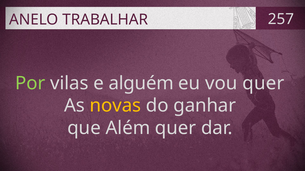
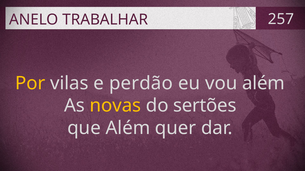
Por colour: light green -> yellow (30, 84)
alguém: alguém -> perdão (141, 84)
vou quer: quer -> além (264, 84)
ganhar: ganhar -> sertões (205, 106)
